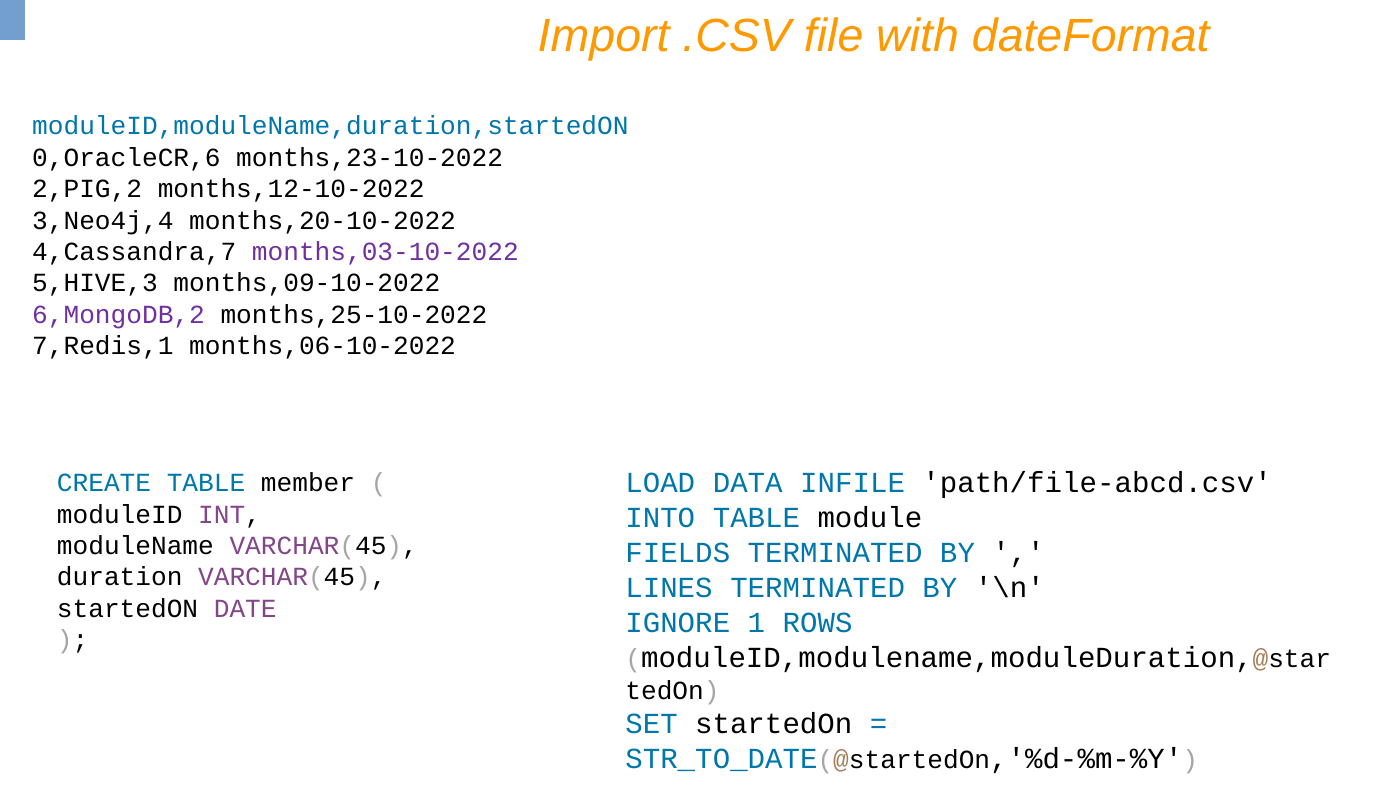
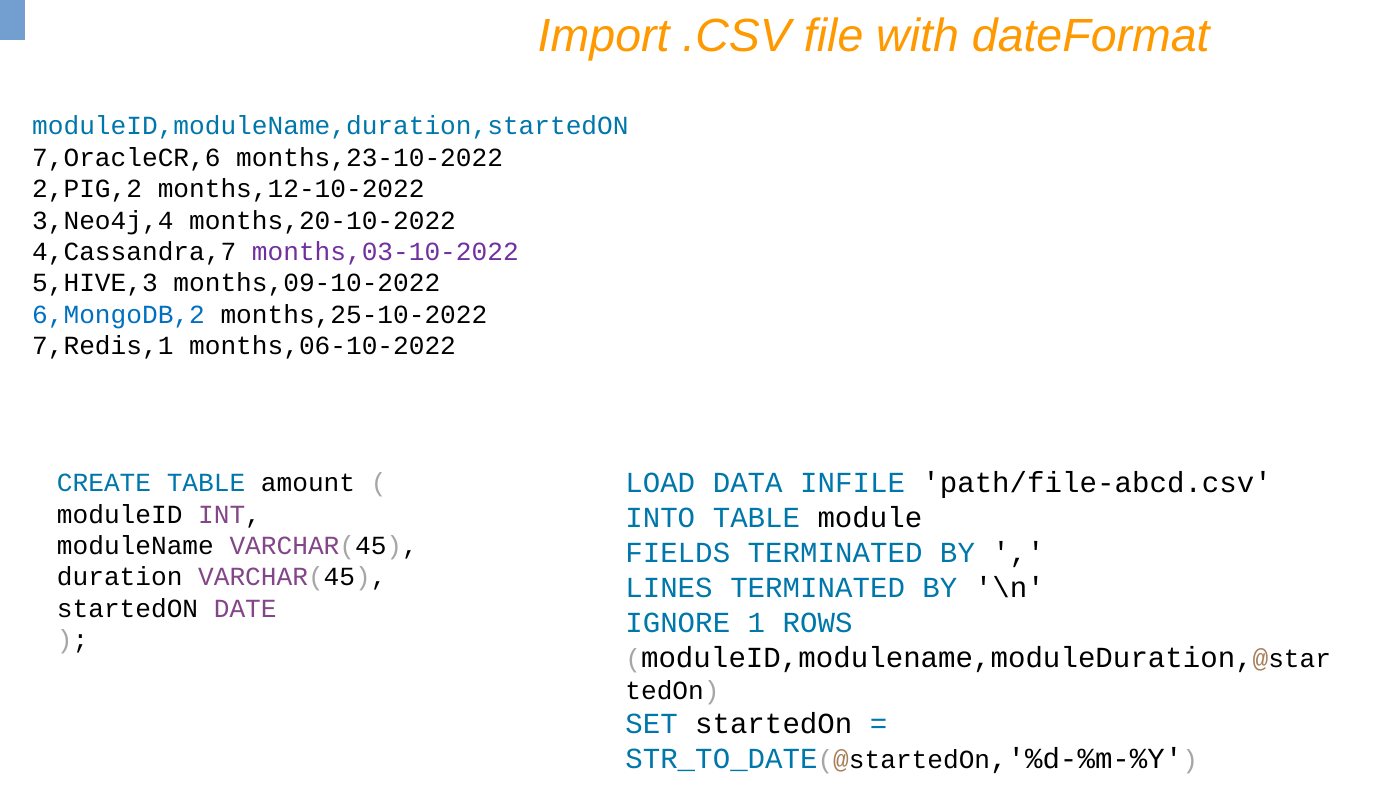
0,OracleCR,6: 0,OracleCR,6 -> 7,OracleCR,6 (126, 158)
6,MongoDB,2 colour: purple -> blue (119, 314)
member: member -> amount (308, 483)
